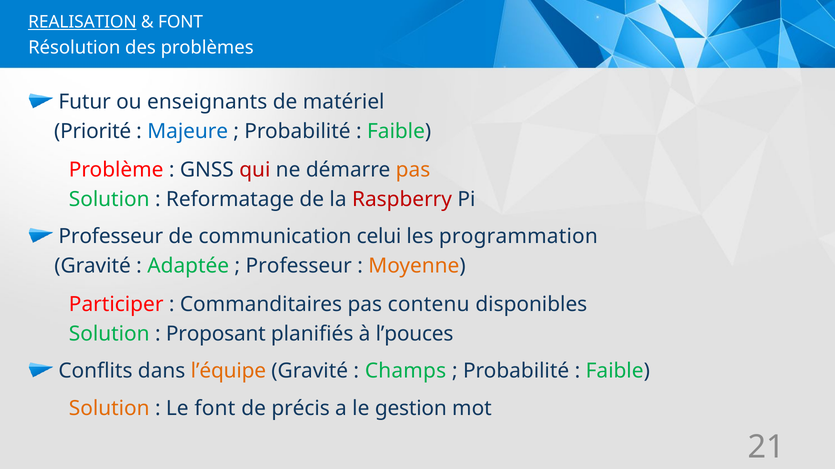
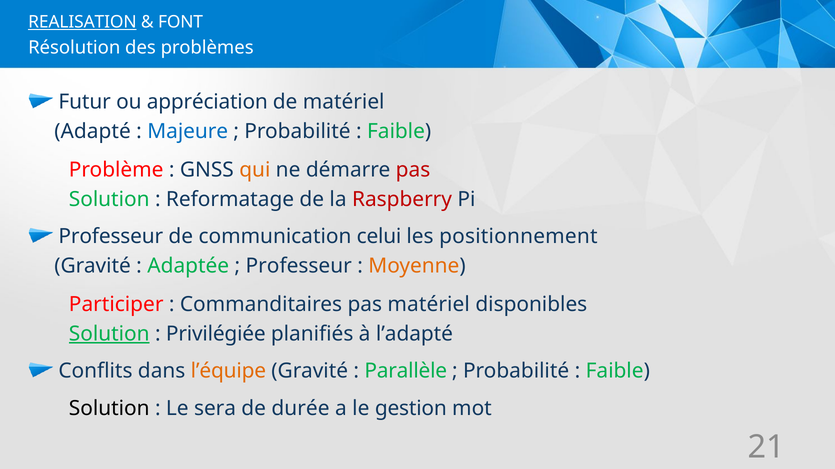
enseignants: enseignants -> appréciation (207, 102)
Priorité: Priorité -> Adapté (93, 131)
qui colour: red -> orange (255, 170)
pas colour: orange -> red (413, 170)
programmation: programmation -> positionnement (518, 237)
pas contenu: contenu -> matériel (429, 305)
Solution underline: none -> present (109, 334)
Proposant: Proposant -> Privilégiée (216, 334)
l’pouces: l’pouces -> l’adapté (414, 334)
Champs: Champs -> Parallèle (406, 371)
Solution colour: orange -> black (109, 409)
Le font: font -> sera (215, 409)
précis: précis -> durée (301, 409)
